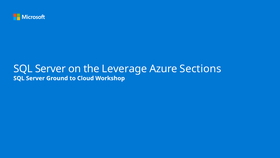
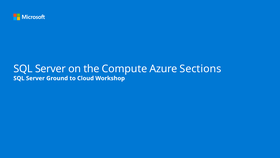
Leverage: Leverage -> Compute (124, 69)
